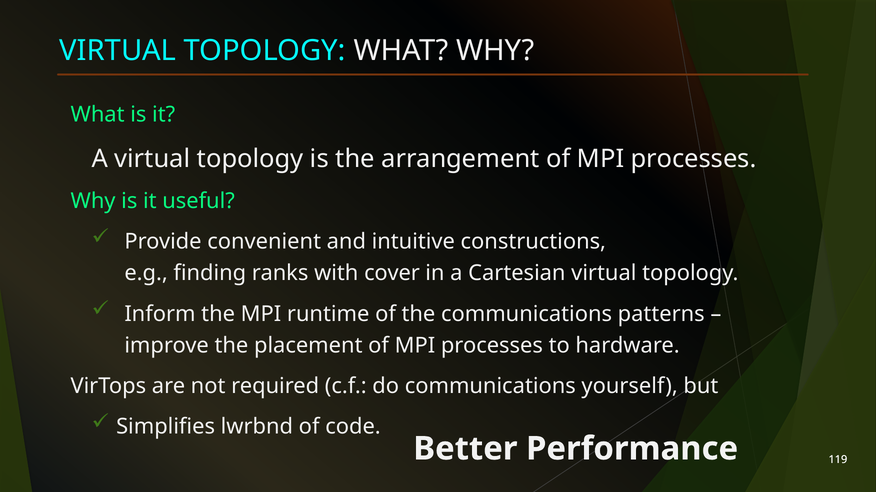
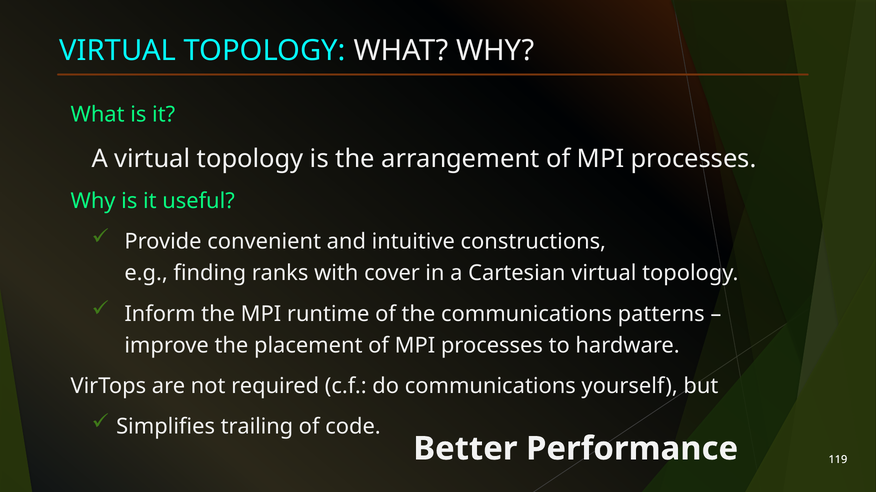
lwrbnd: lwrbnd -> trailing (257, 427)
